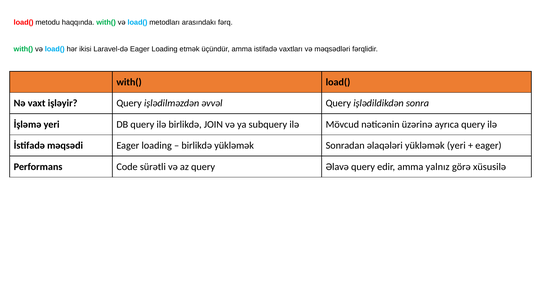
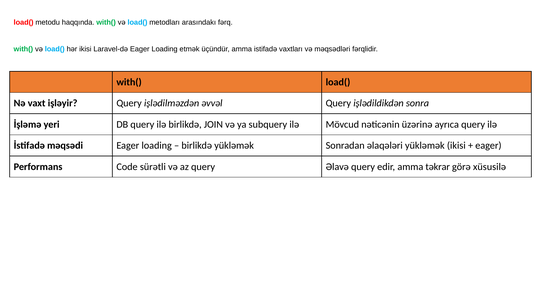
yükləmək yeri: yeri -> ikisi (456, 146)
yalnız: yalnız -> təkrar (438, 167)
